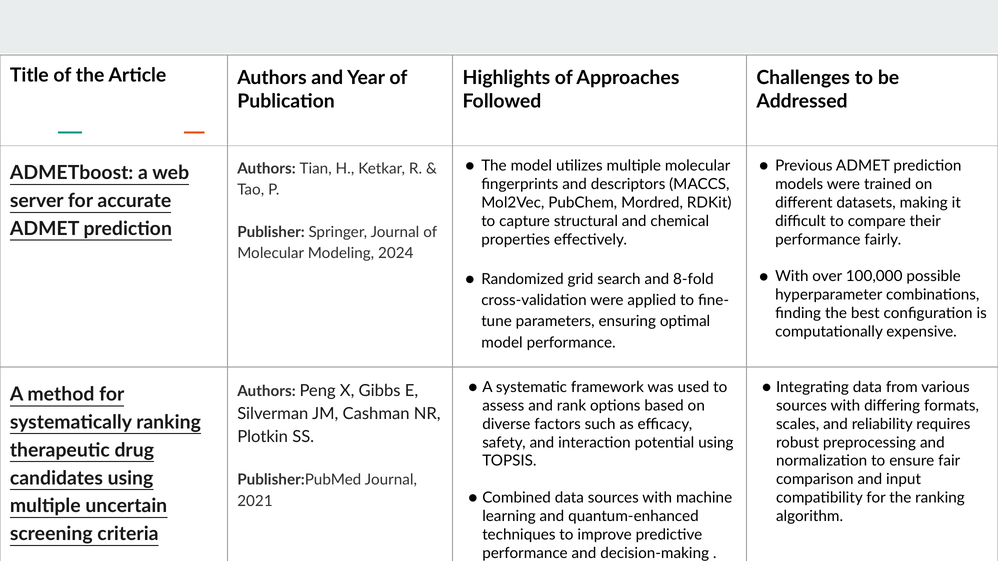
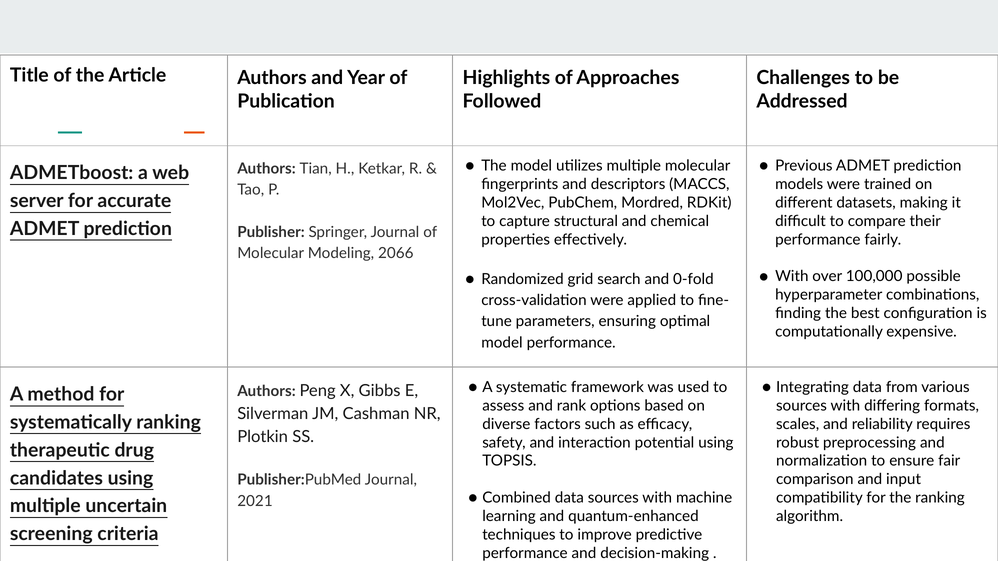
2024: 2024 -> 2066 (396, 253)
8-fold: 8-fold -> 0-fold (693, 279)
